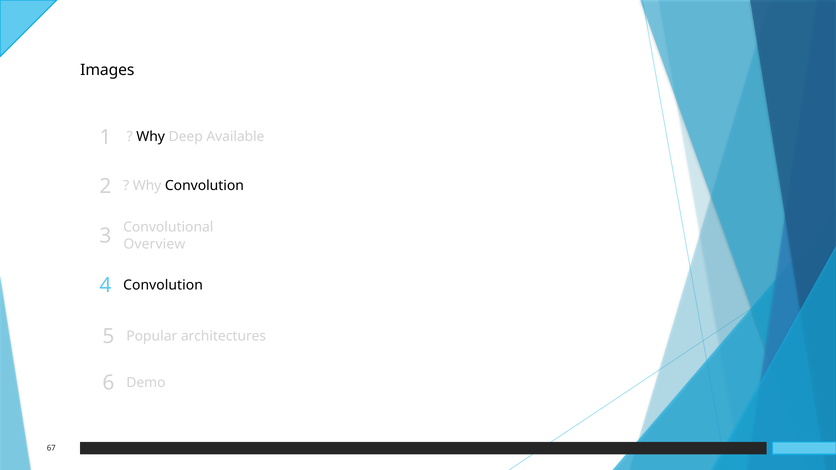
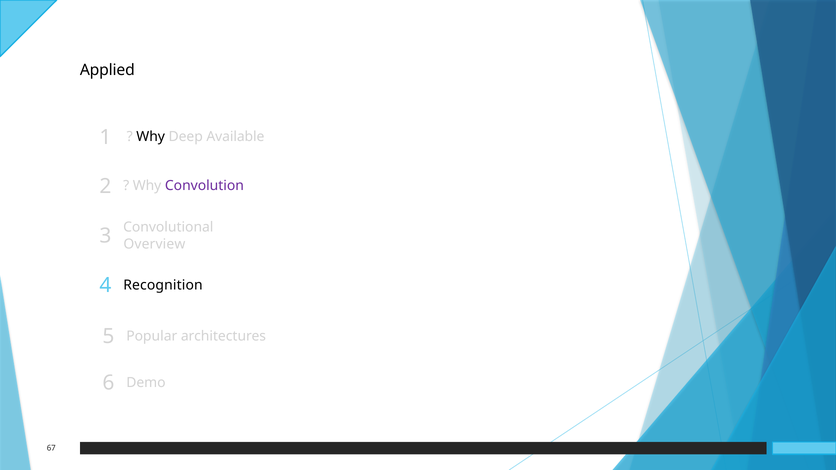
Images: Images -> Applied (107, 70)
Convolution colour: black -> purple (204, 186)
4 Convolution: Convolution -> Recognition (163, 285)
